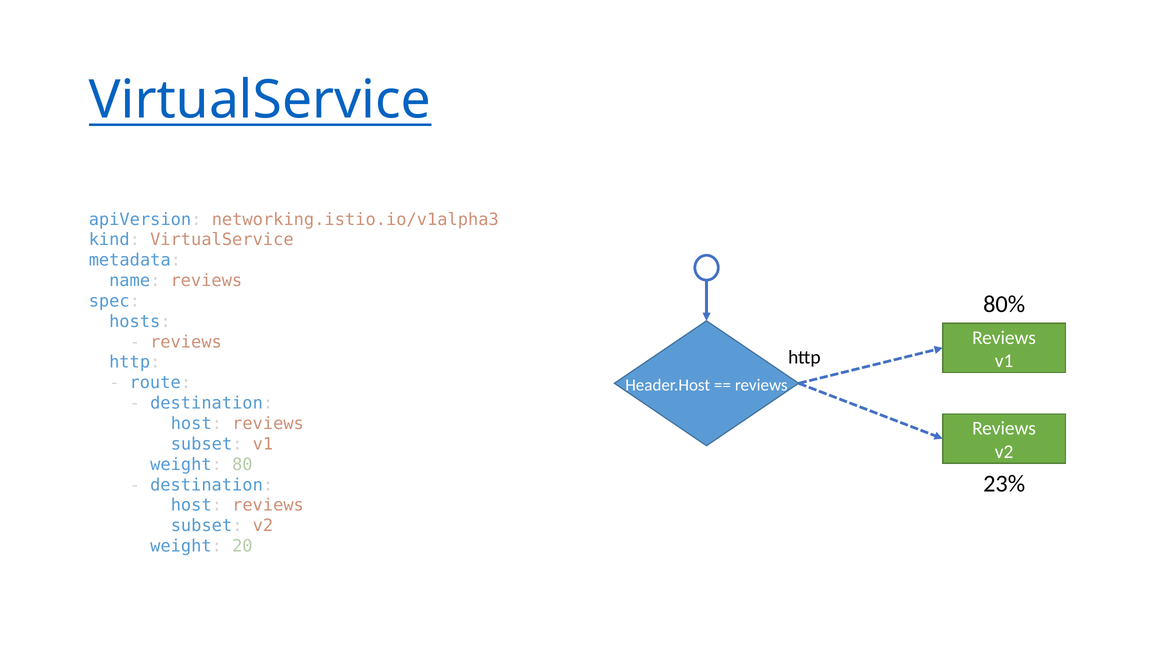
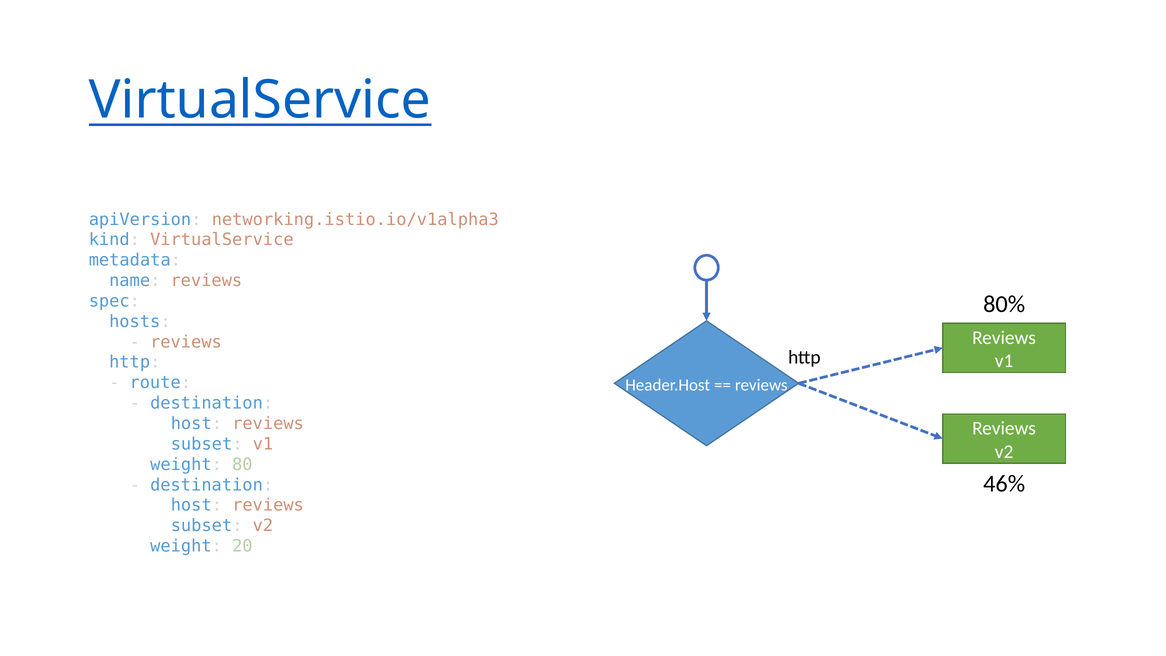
23%: 23% -> 46% (1004, 484)
